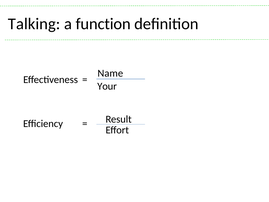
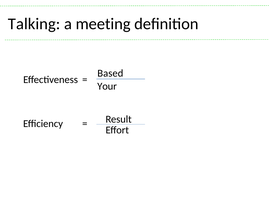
function: function -> meeting (103, 24)
Name: Name -> Based (110, 73)
